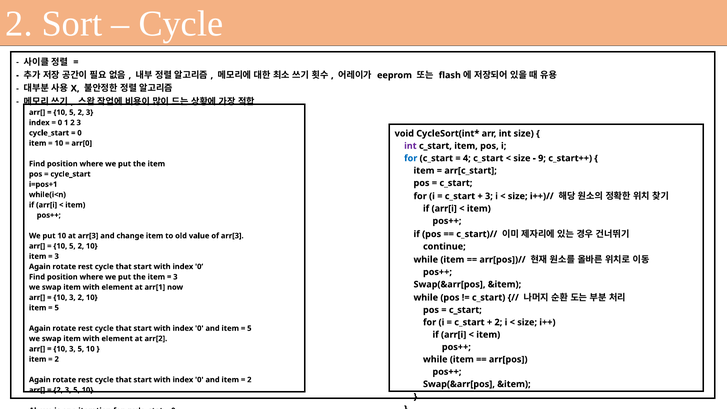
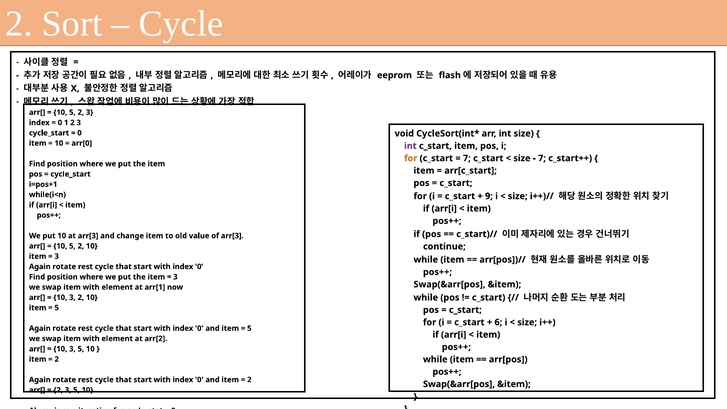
for colour: blue -> orange (411, 158)
4: 4 -> 7 (467, 158)
9: 9 -> 7 (542, 158)
3: 3 -> 9 (489, 196)
2: 2 -> 6 (498, 322)
